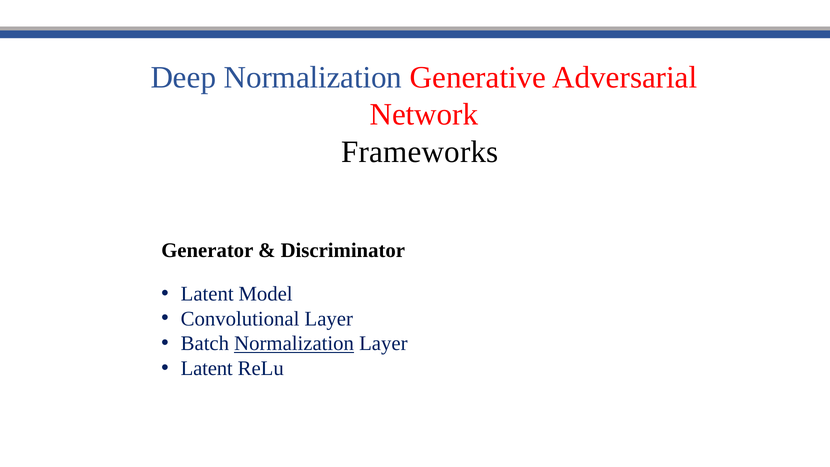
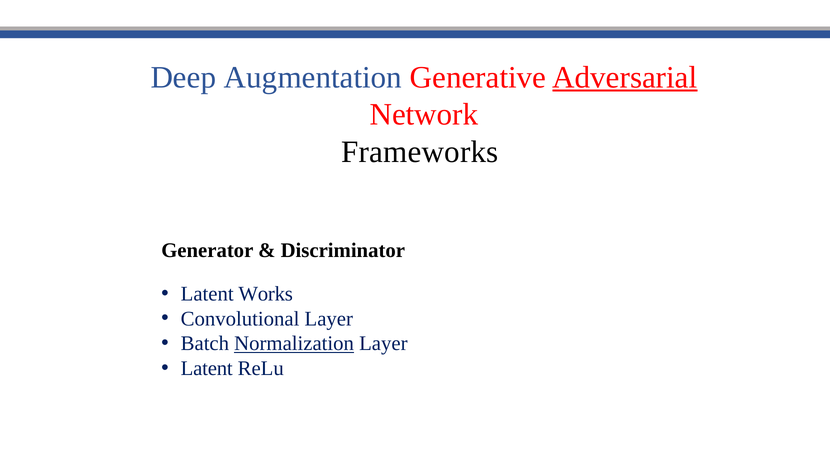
Deep Normalization: Normalization -> Augmentation (313, 77)
Adversarial underline: none -> present (625, 77)
Model: Model -> Works (266, 294)
